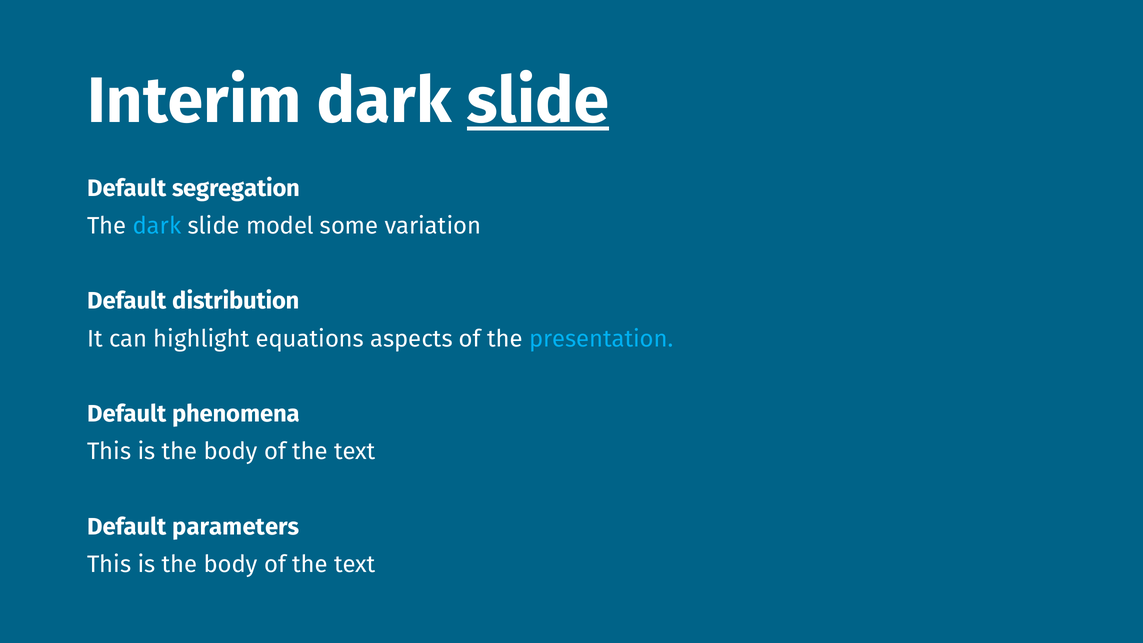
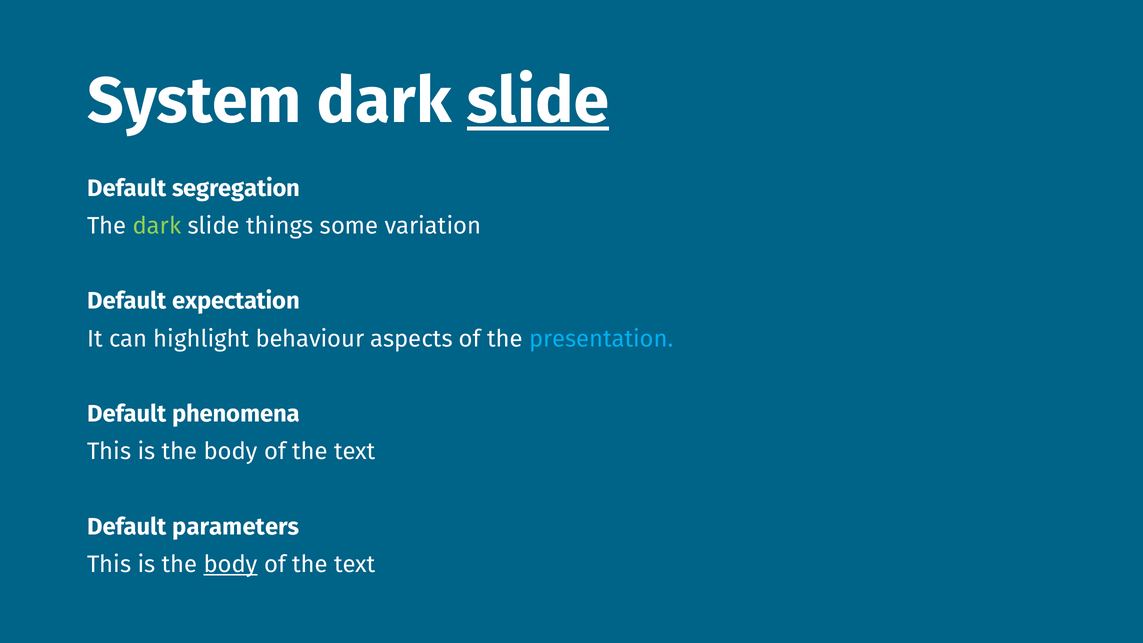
Interim: Interim -> System (194, 101)
dark colour: light blue -> light green (157, 226)
model: model -> things (280, 226)
distribution: distribution -> expectation (236, 301)
equations: equations -> behaviour (310, 339)
body underline: none -> present (231, 564)
